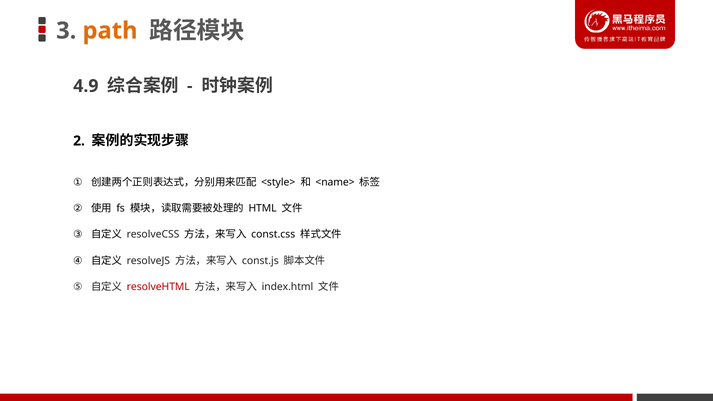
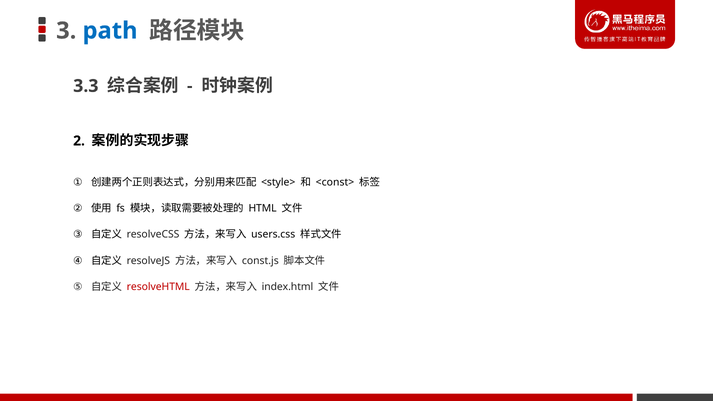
path colour: orange -> blue (110, 31)
4.9: 4.9 -> 3.3 (86, 86)
<name>: <name> -> <const> (335, 182)
const.css: const.css -> users.css (273, 235)
